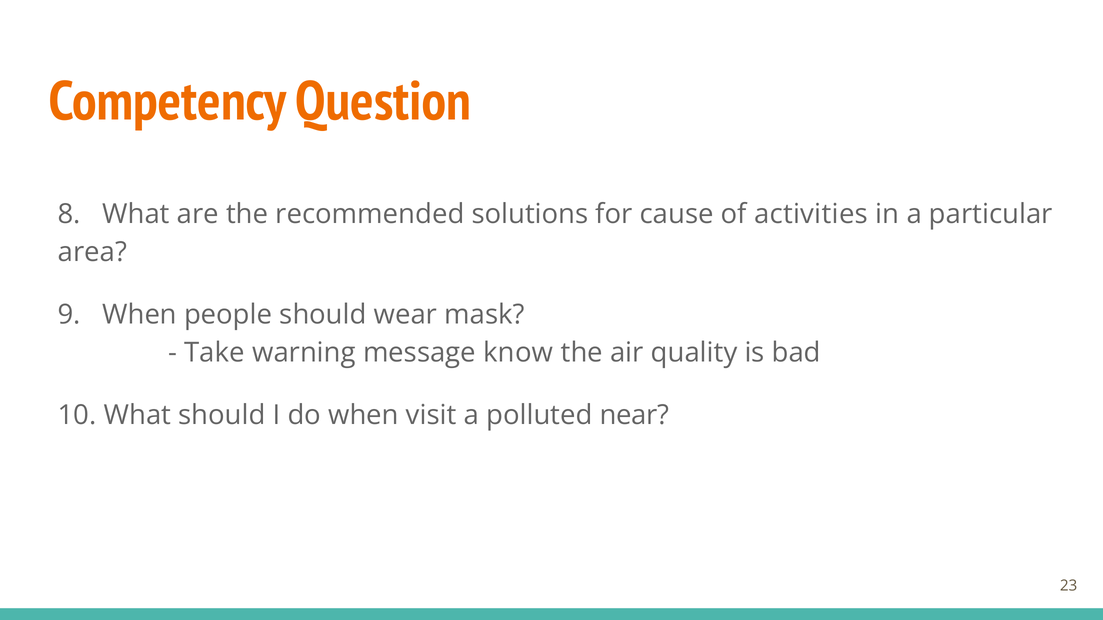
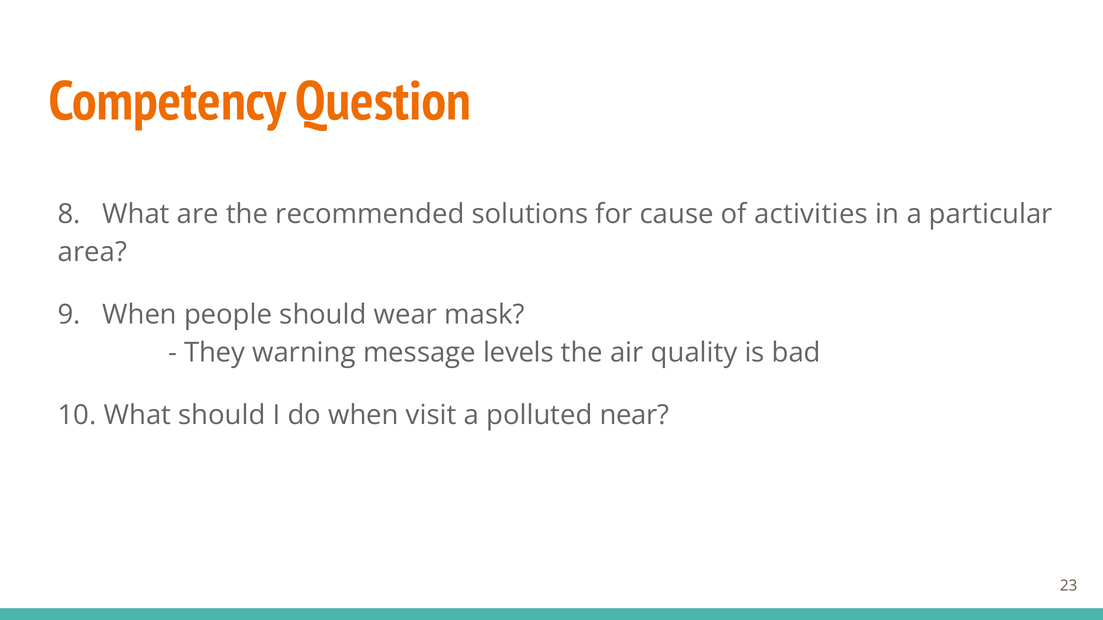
Take: Take -> They (215, 353)
know: know -> levels (518, 353)
